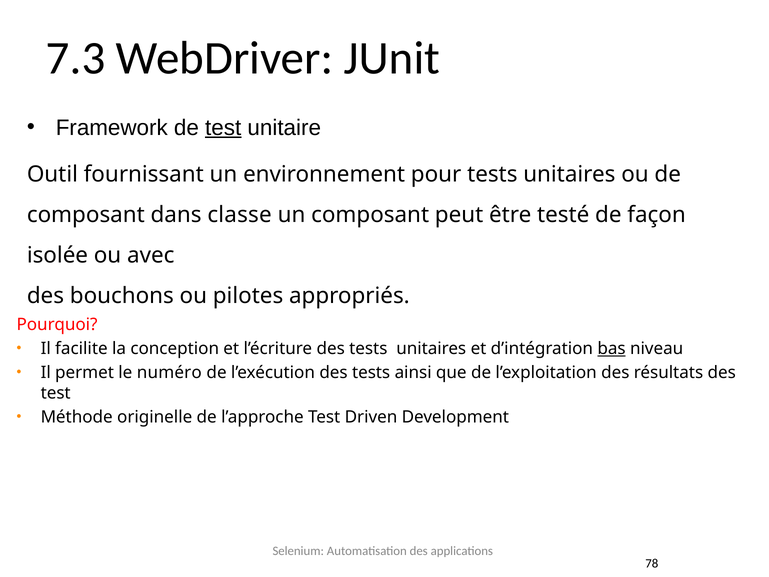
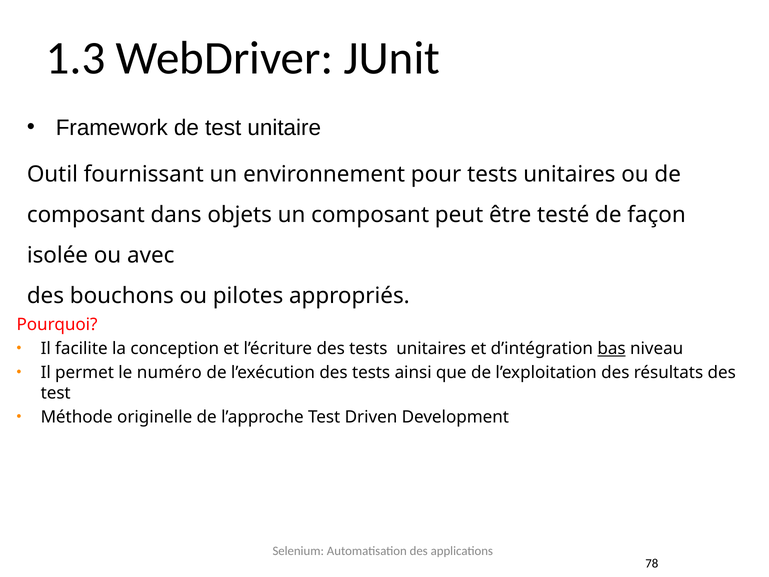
7.3: 7.3 -> 1.3 (76, 58)
test underline: present -> none (223, 128)
classe: classe -> objets (240, 215)
